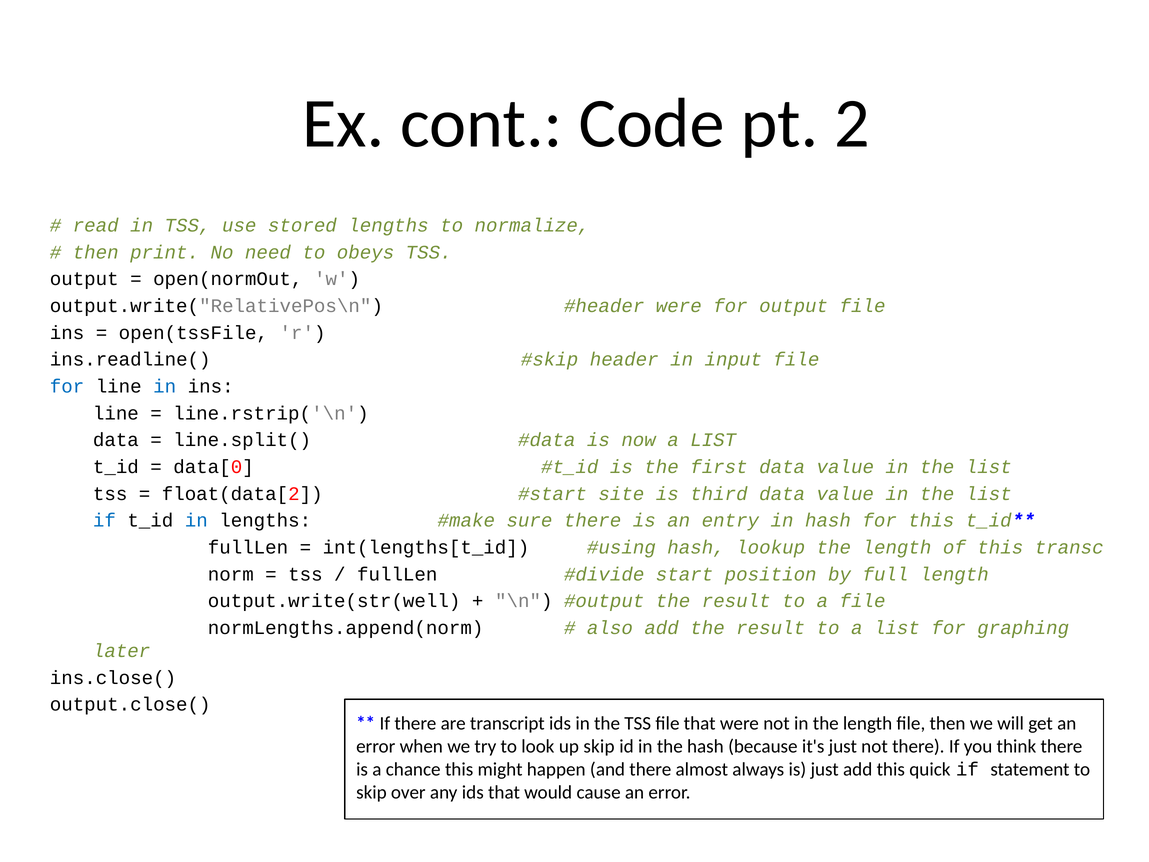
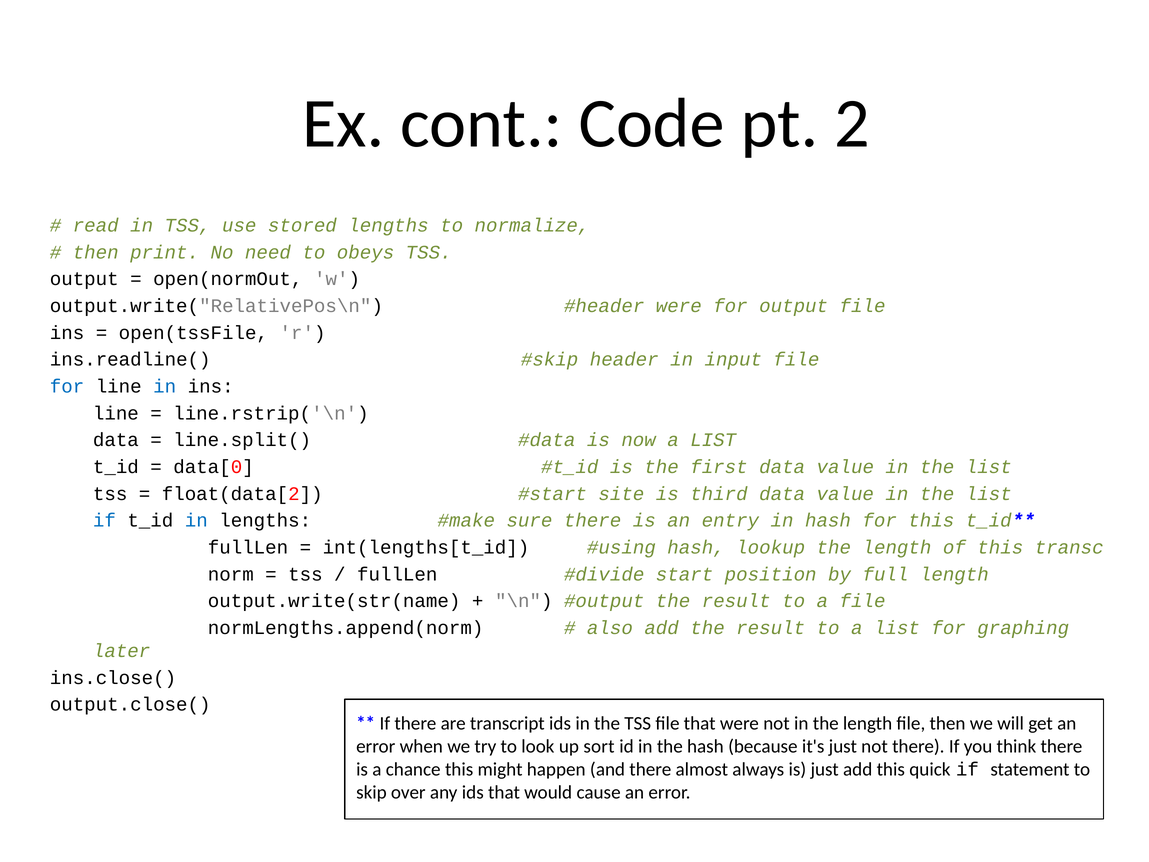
output.write(str(well: output.write(str(well -> output.write(str(name (334, 601)
up skip: skip -> sort (599, 746)
